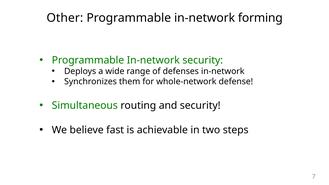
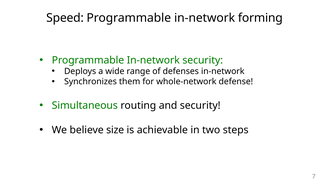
Other: Other -> Speed (65, 18)
fast: fast -> size (115, 130)
